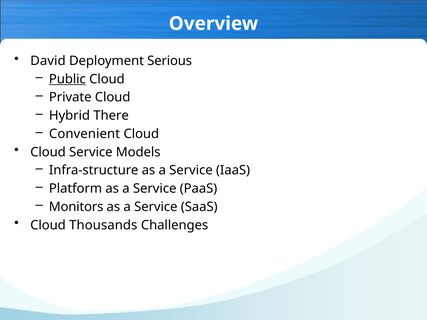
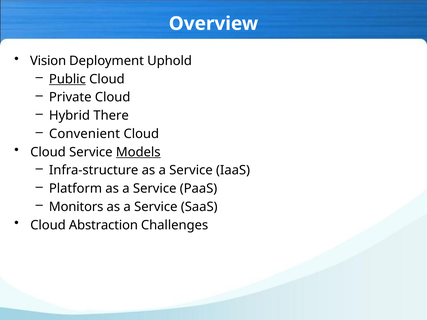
David: David -> Vision (48, 61)
Serious: Serious -> Uphold (170, 61)
Models underline: none -> present (138, 152)
Thousands: Thousands -> Abstraction (103, 225)
